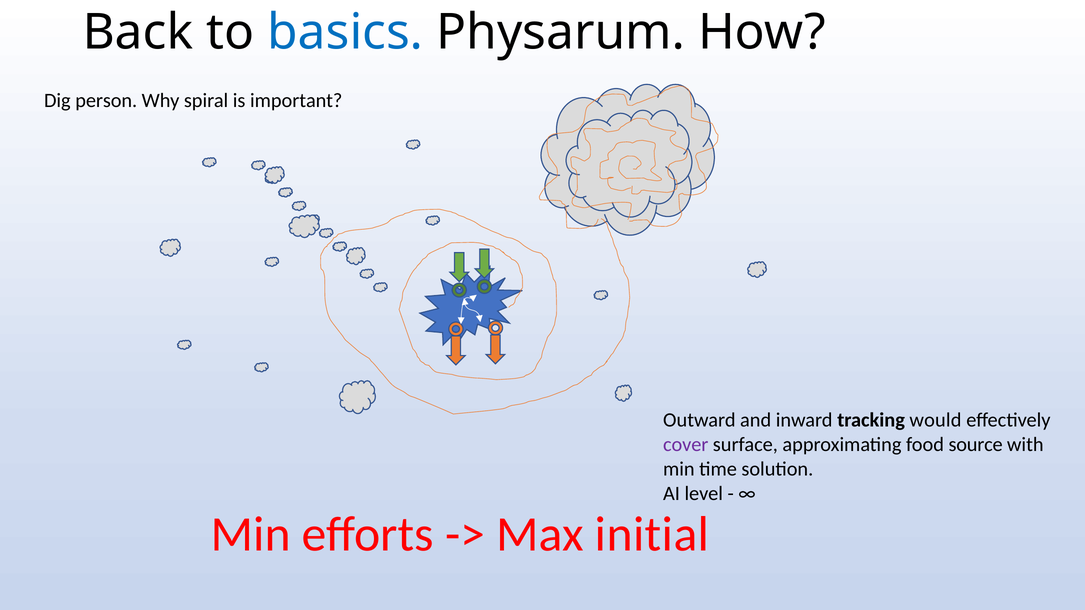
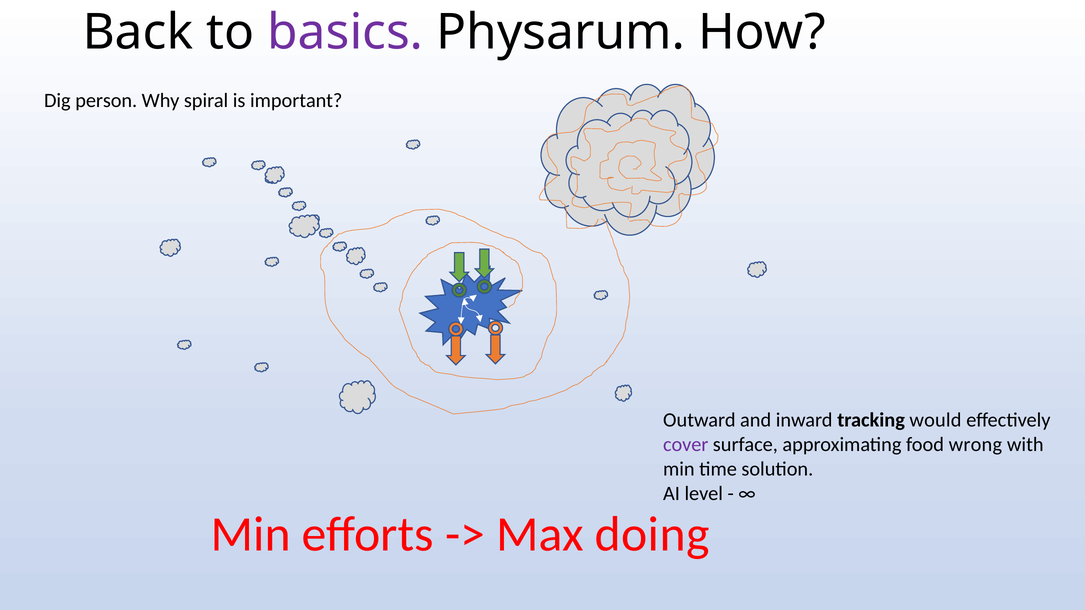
basics colour: blue -> purple (345, 33)
source: source -> wrong (975, 445)
initial: initial -> doing (652, 535)
